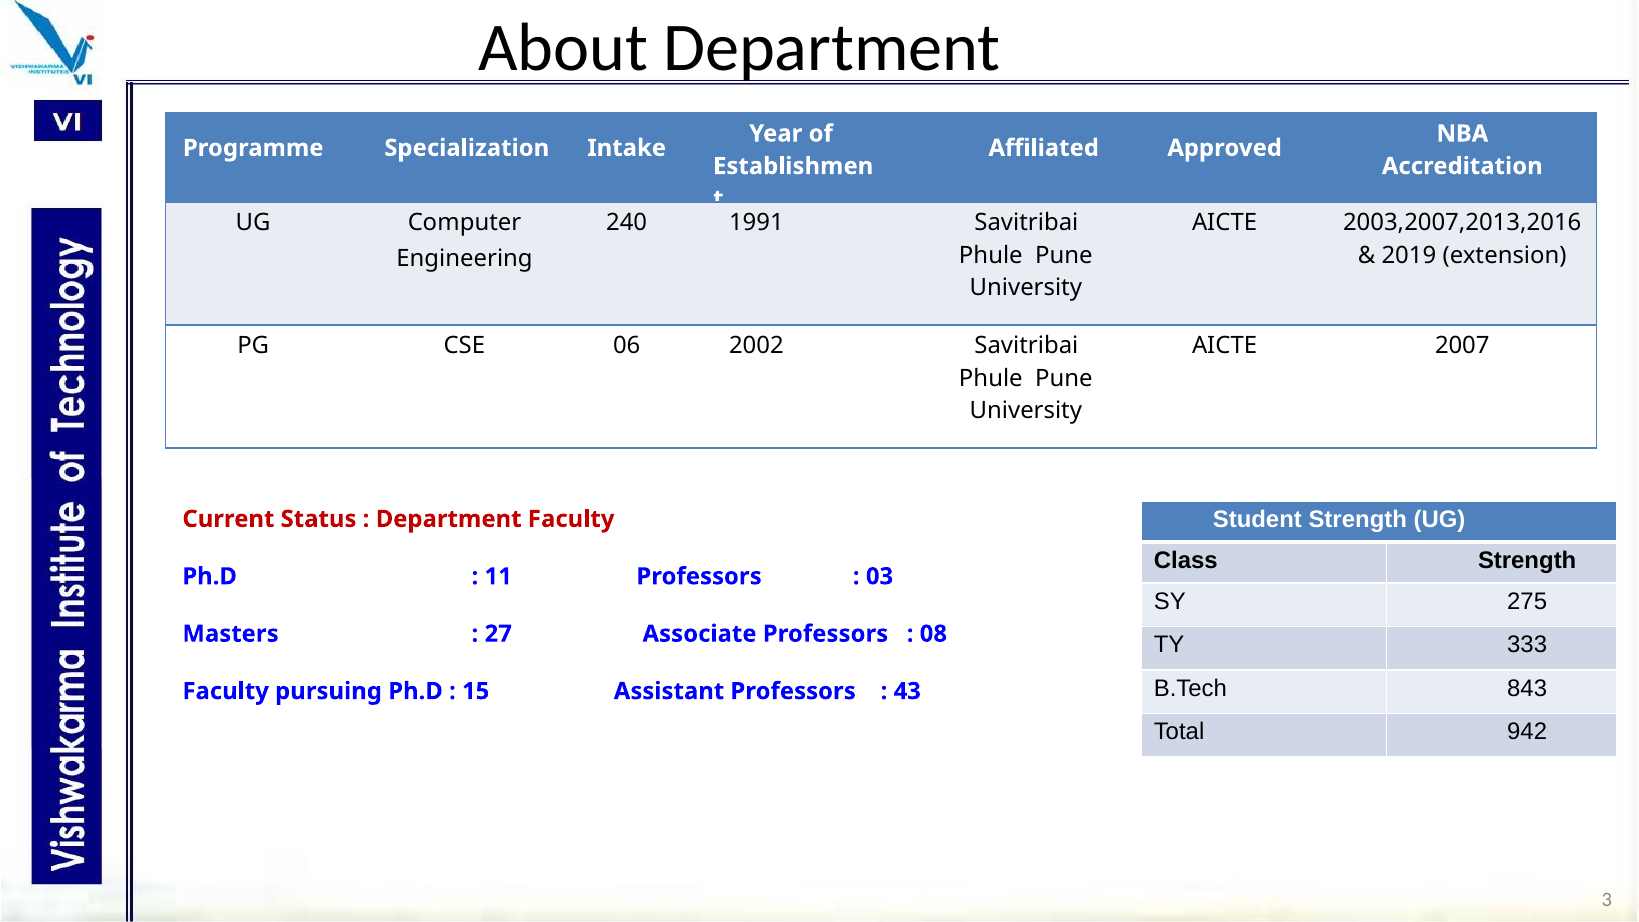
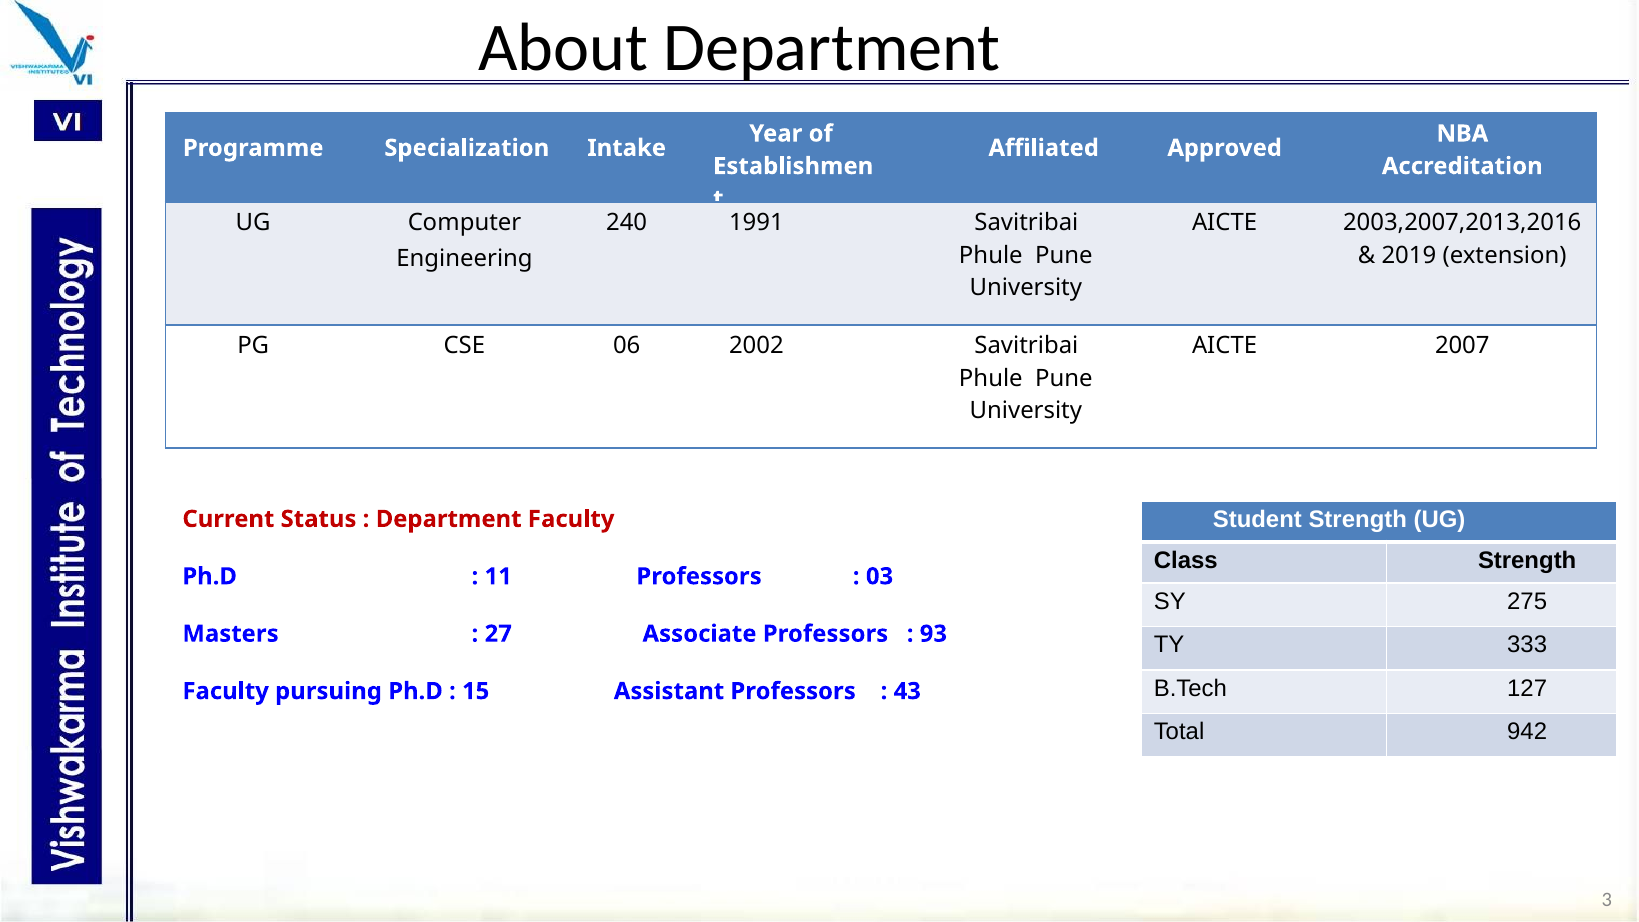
08: 08 -> 93 (933, 634)
843: 843 -> 127 (1527, 688)
